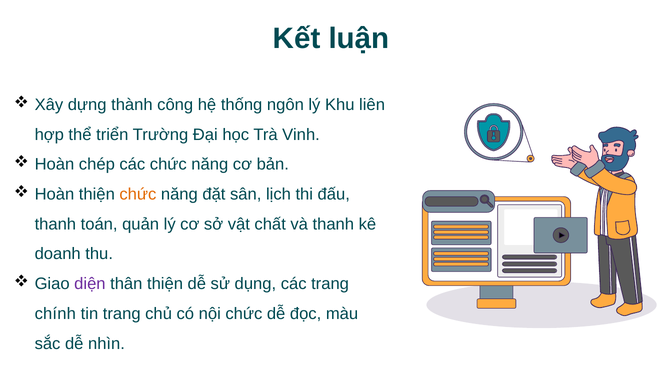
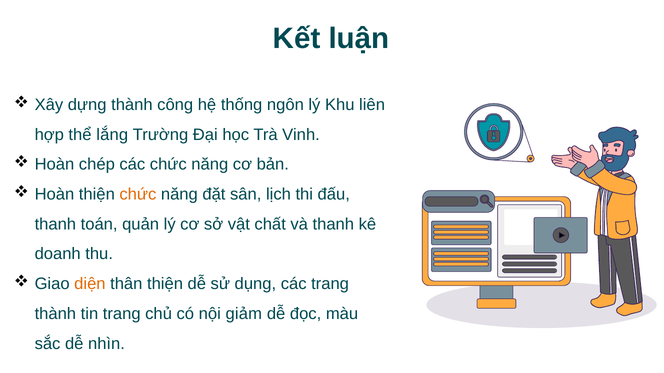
triển: triển -> lắng (112, 135)
diện colour: purple -> orange (90, 284)
chính: chính -> thành (55, 314)
nội chức: chức -> giảm (244, 314)
